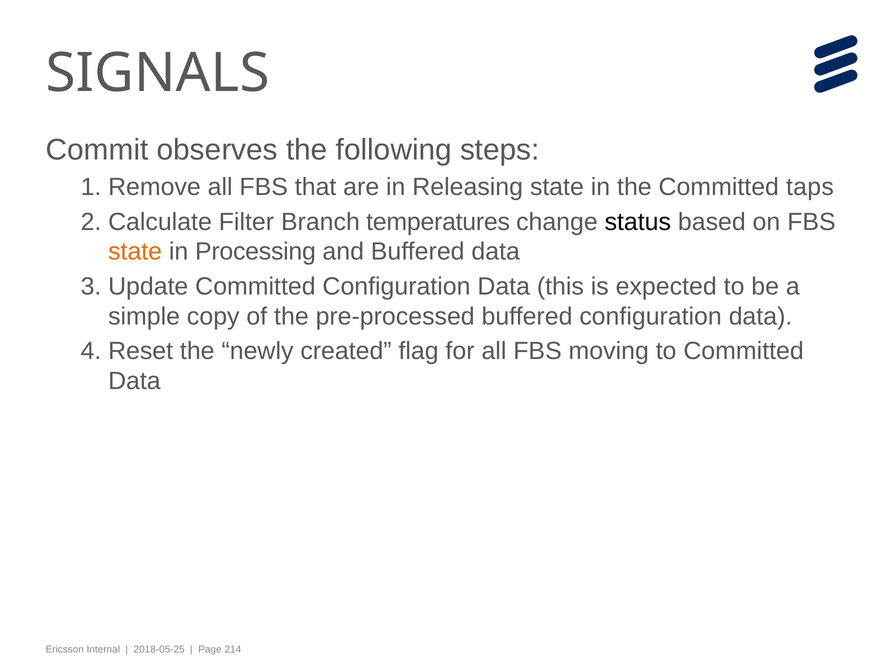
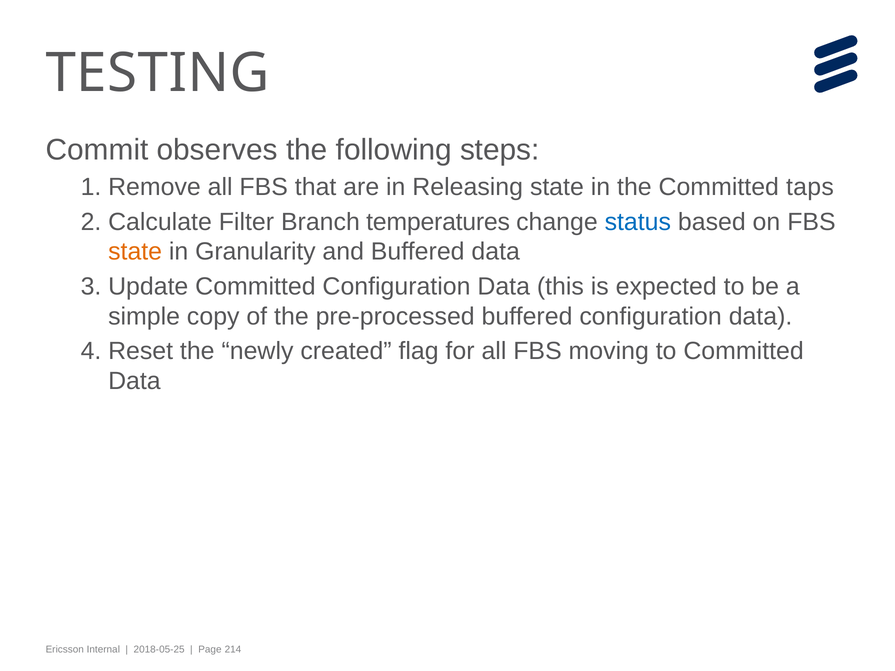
SIGNALS: SIGNALS -> TESTING (158, 73)
status colour: black -> blue (638, 222)
Processing: Processing -> Granularity (255, 252)
